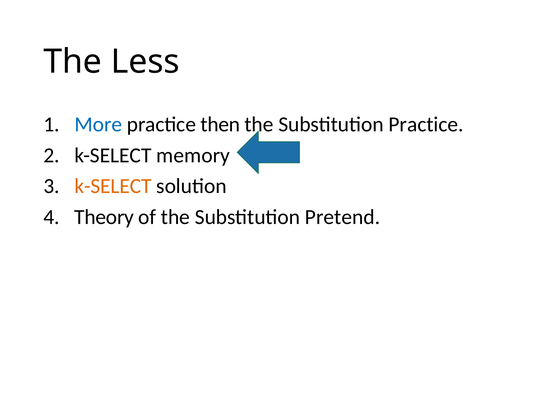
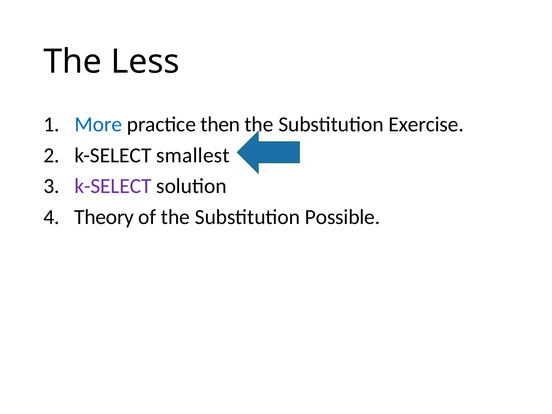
Substitution Practice: Practice -> Exercise (426, 124)
memory: memory -> smallest (193, 155)
k-SELECT colour: orange -> purple (113, 186)
Pretend: Pretend -> Possible (343, 217)
